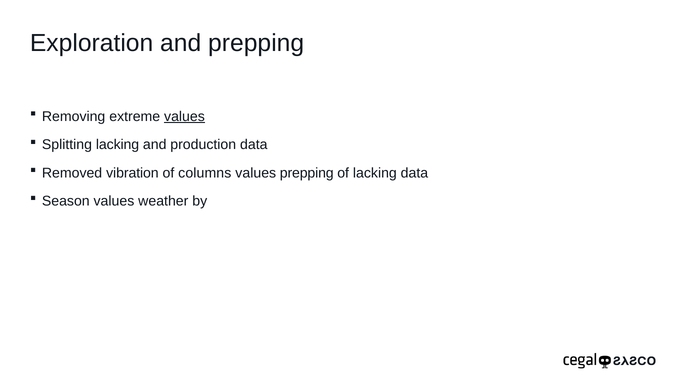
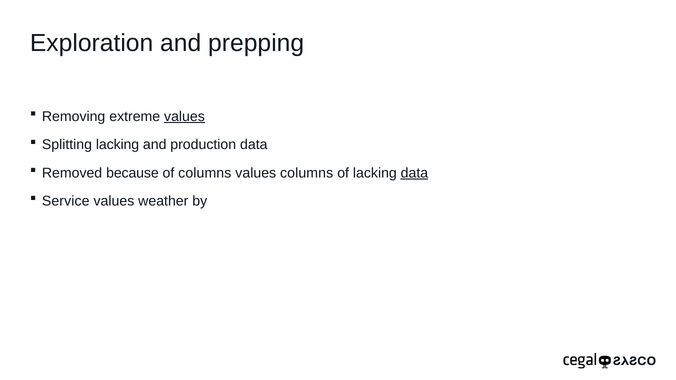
vibration: vibration -> because (132, 173)
values prepping: prepping -> columns (307, 173)
data underline: none -> present (414, 173)
Season: Season -> Service (66, 201)
